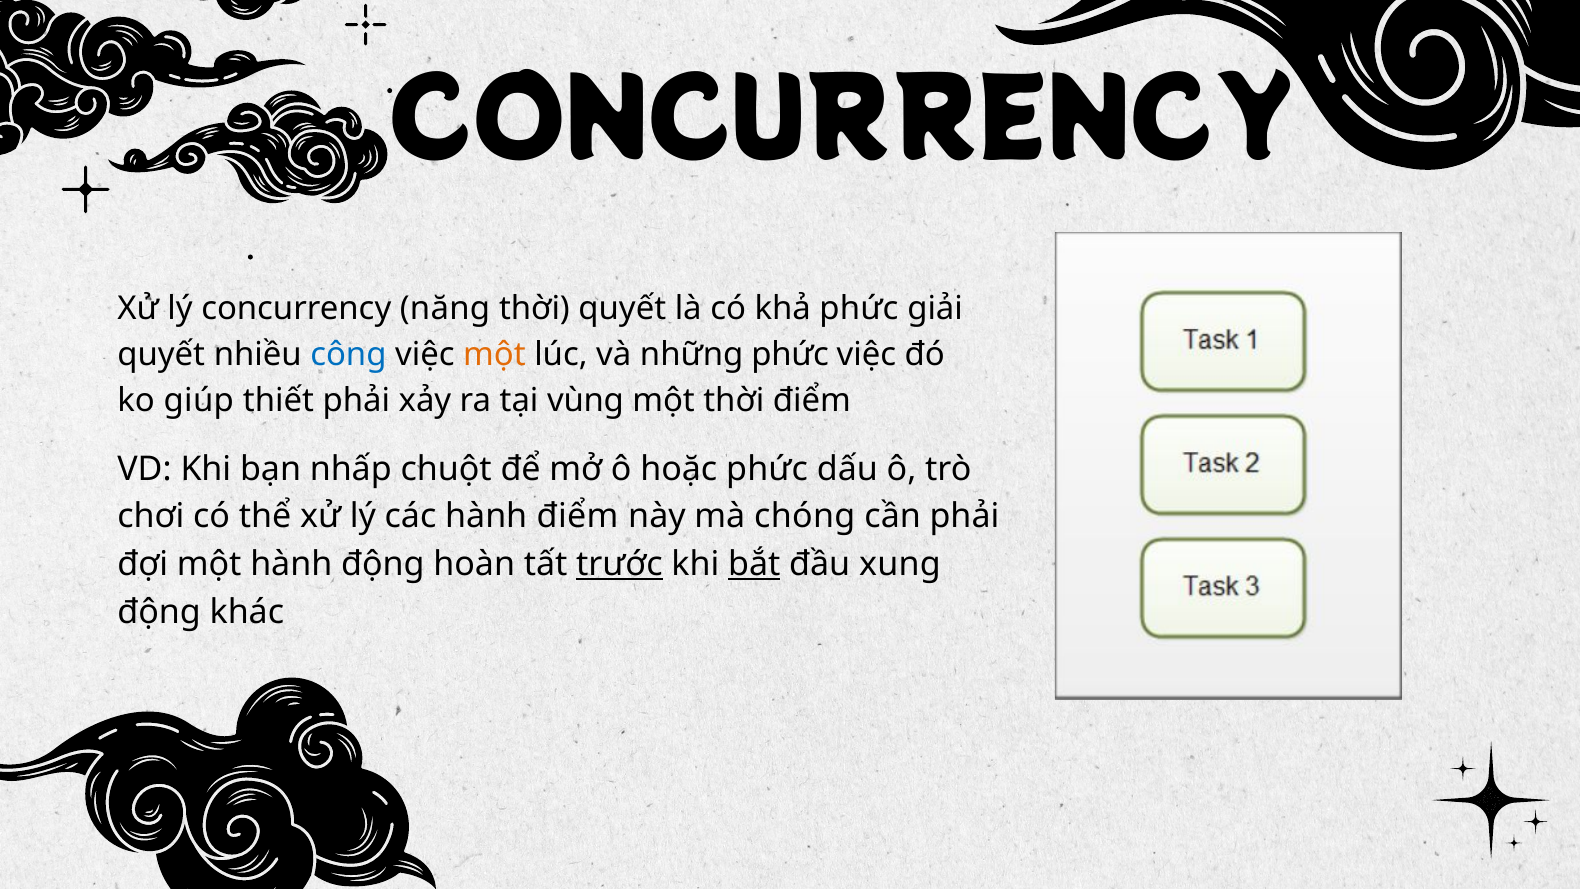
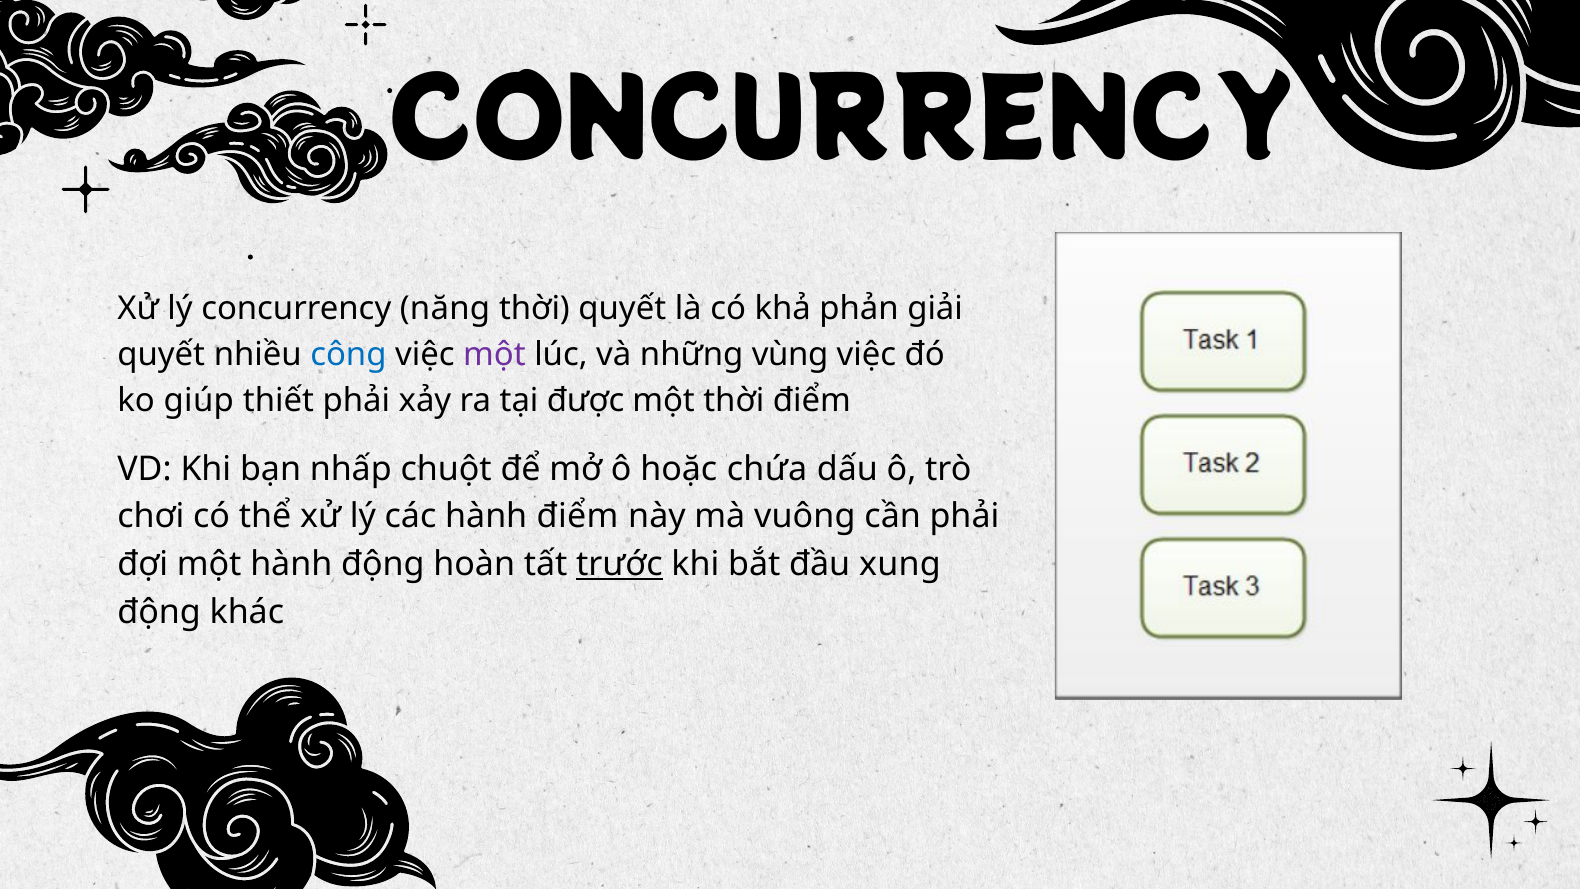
khả phức: phức -> phản (859, 308)
một colour: orange -> purple (494, 355)
những phức: phức -> vùng (790, 355)
vùng: vùng -> được (586, 401)
hoặc phức: phức -> chứa (767, 469)
chóng: chóng -> vuông (805, 517)
bắt underline: present -> none (754, 564)
